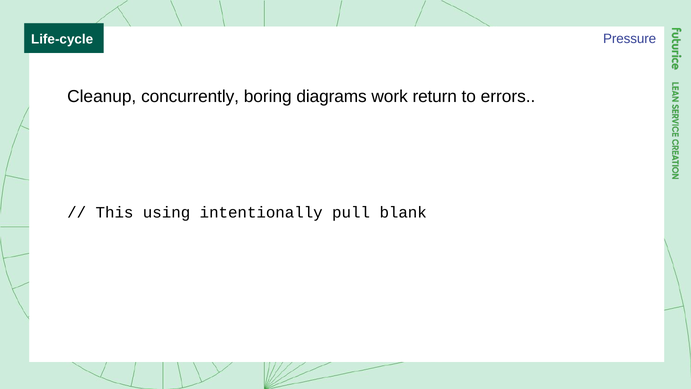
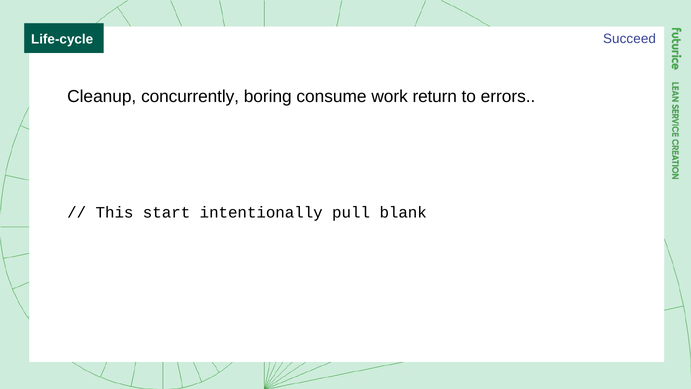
Pressure: Pressure -> Succeed (629, 39)
diagrams: diagrams -> consume (332, 96)
using: using -> start (167, 213)
